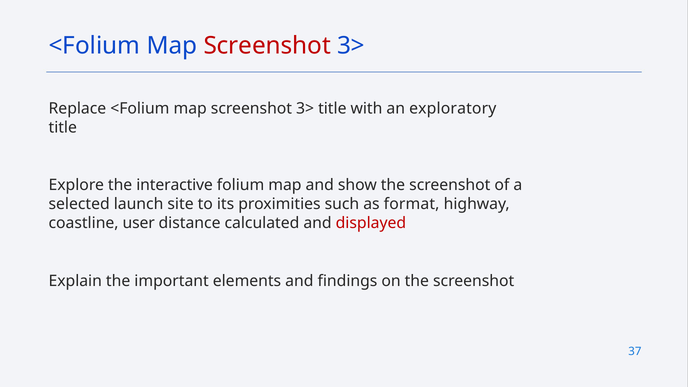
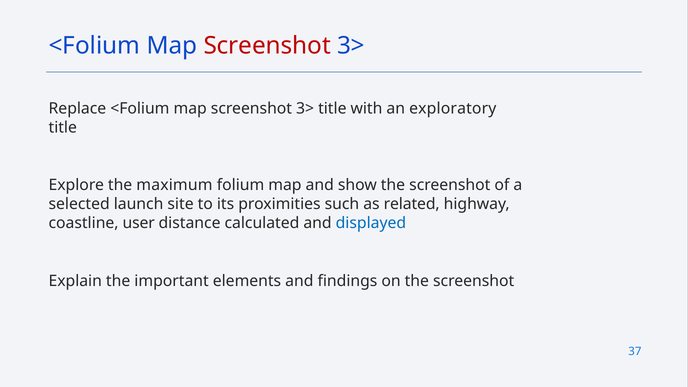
interactive: interactive -> maximum (174, 185)
format: format -> related (412, 204)
displayed colour: red -> blue (371, 223)
